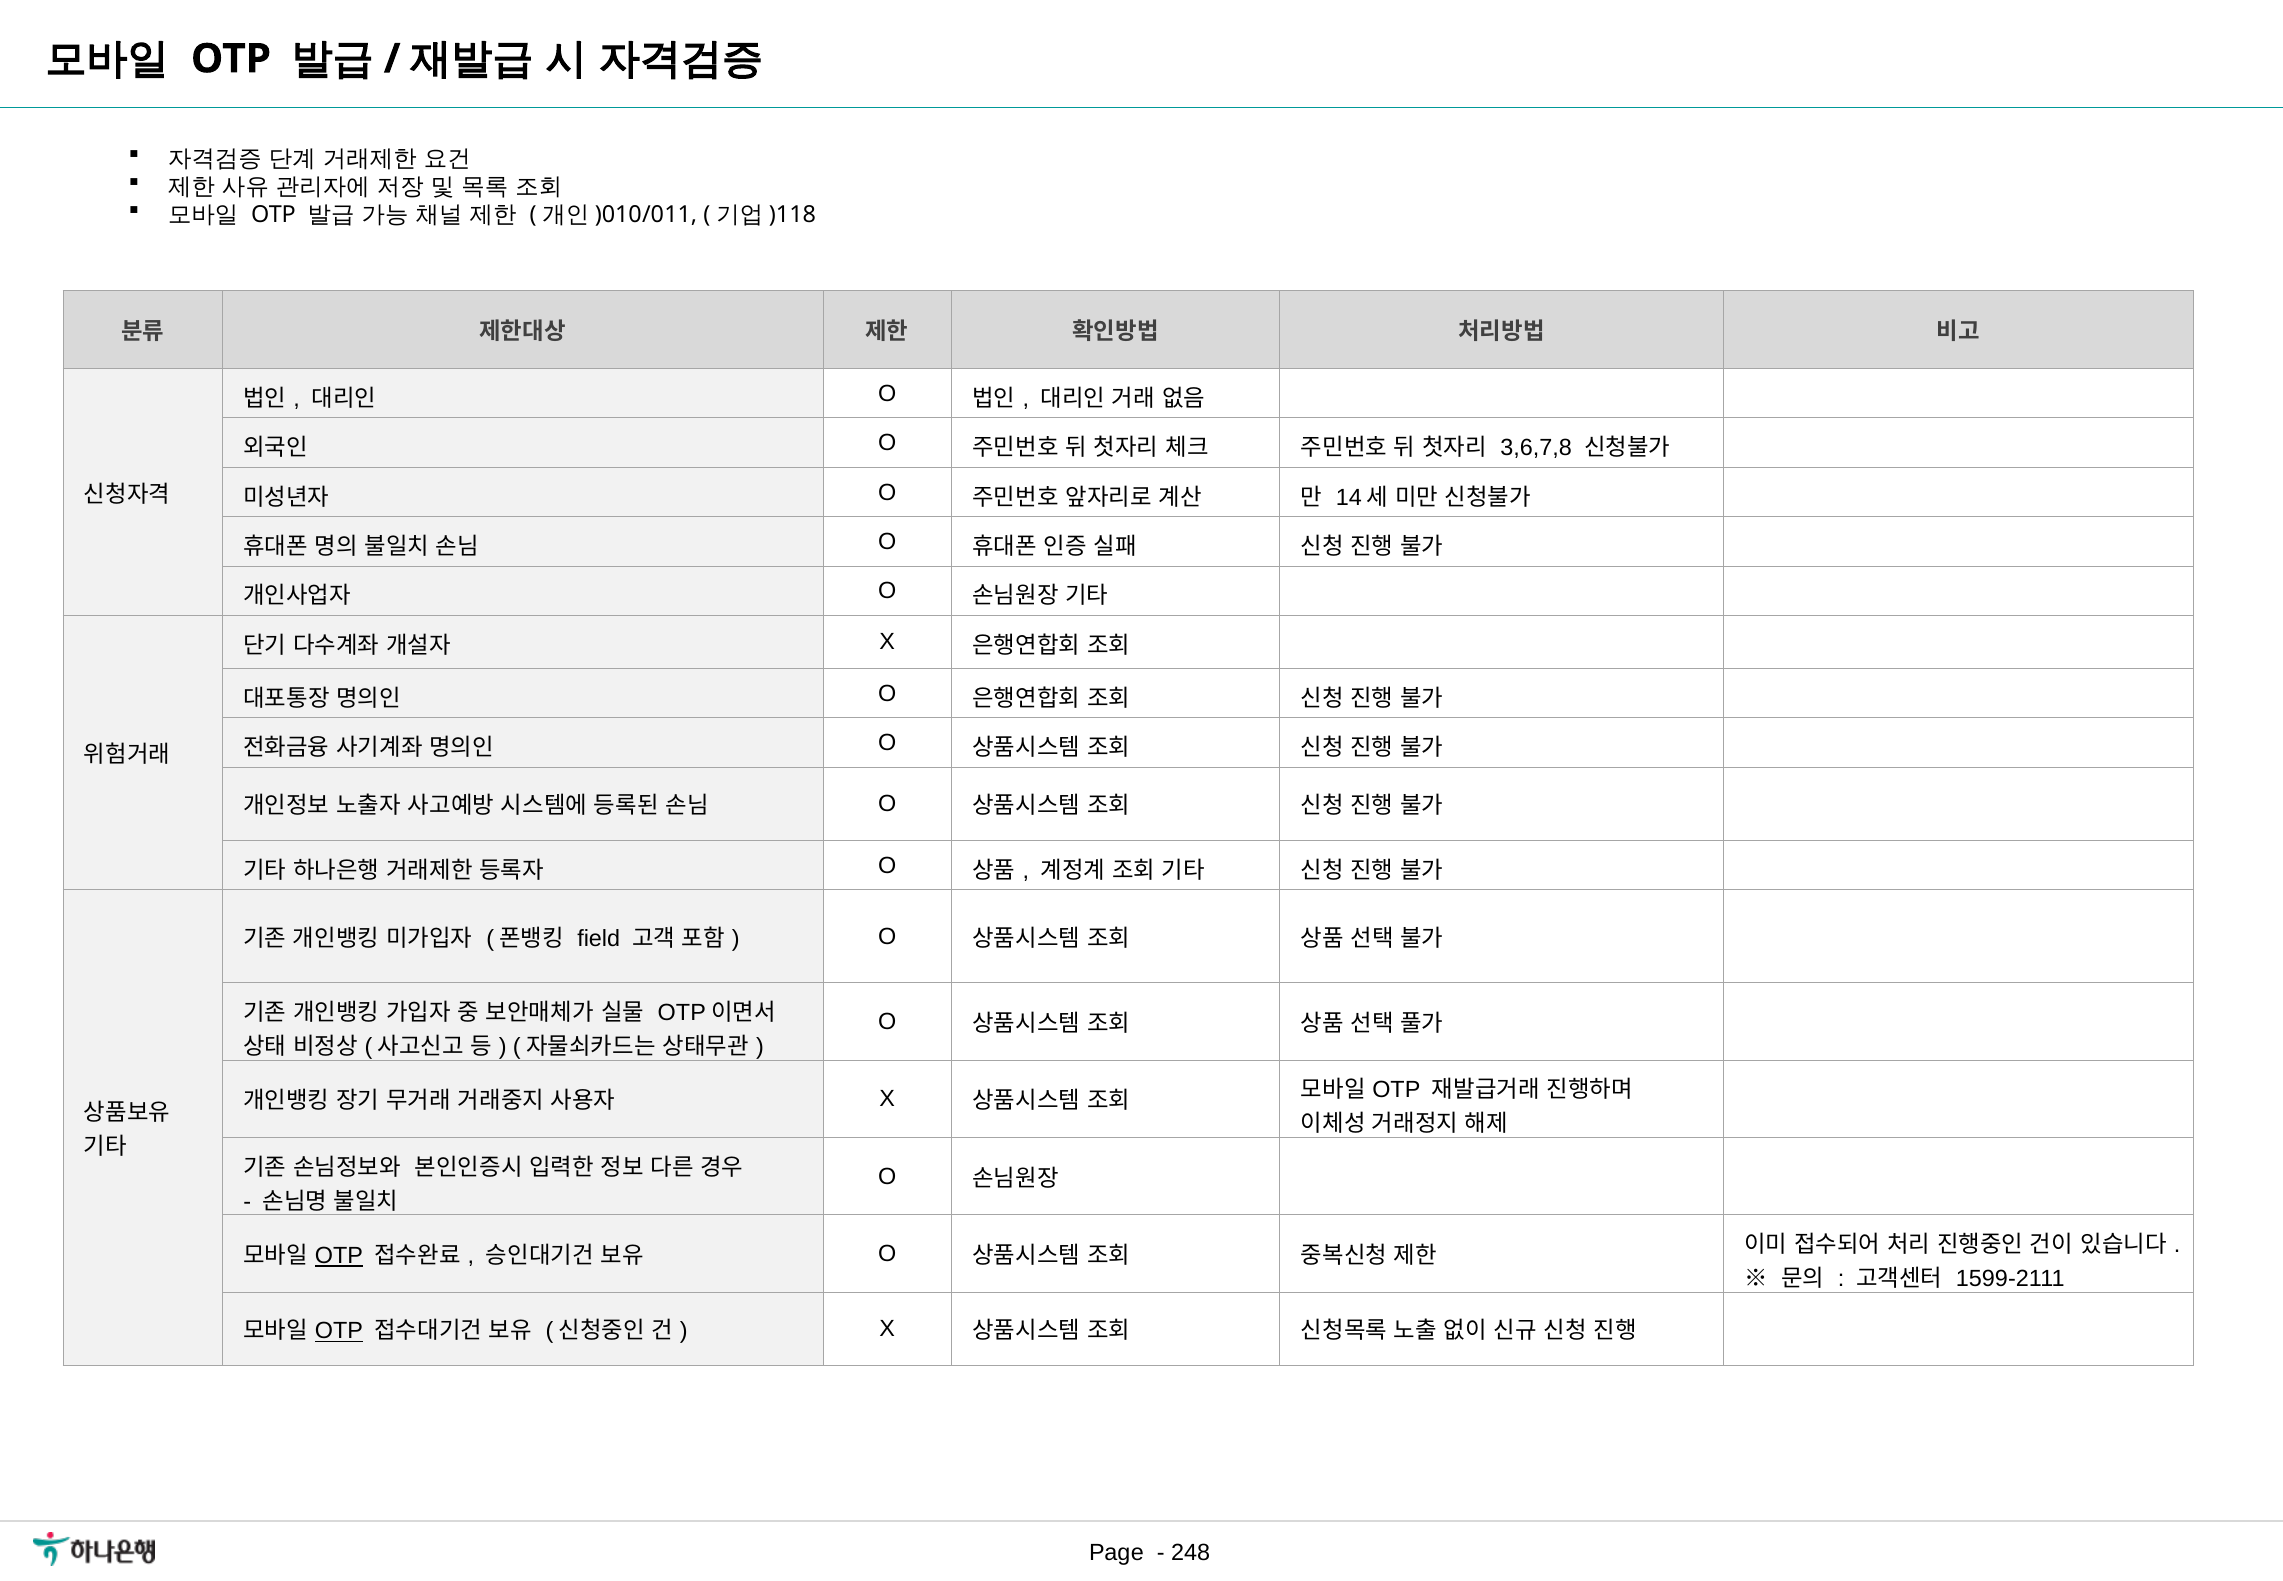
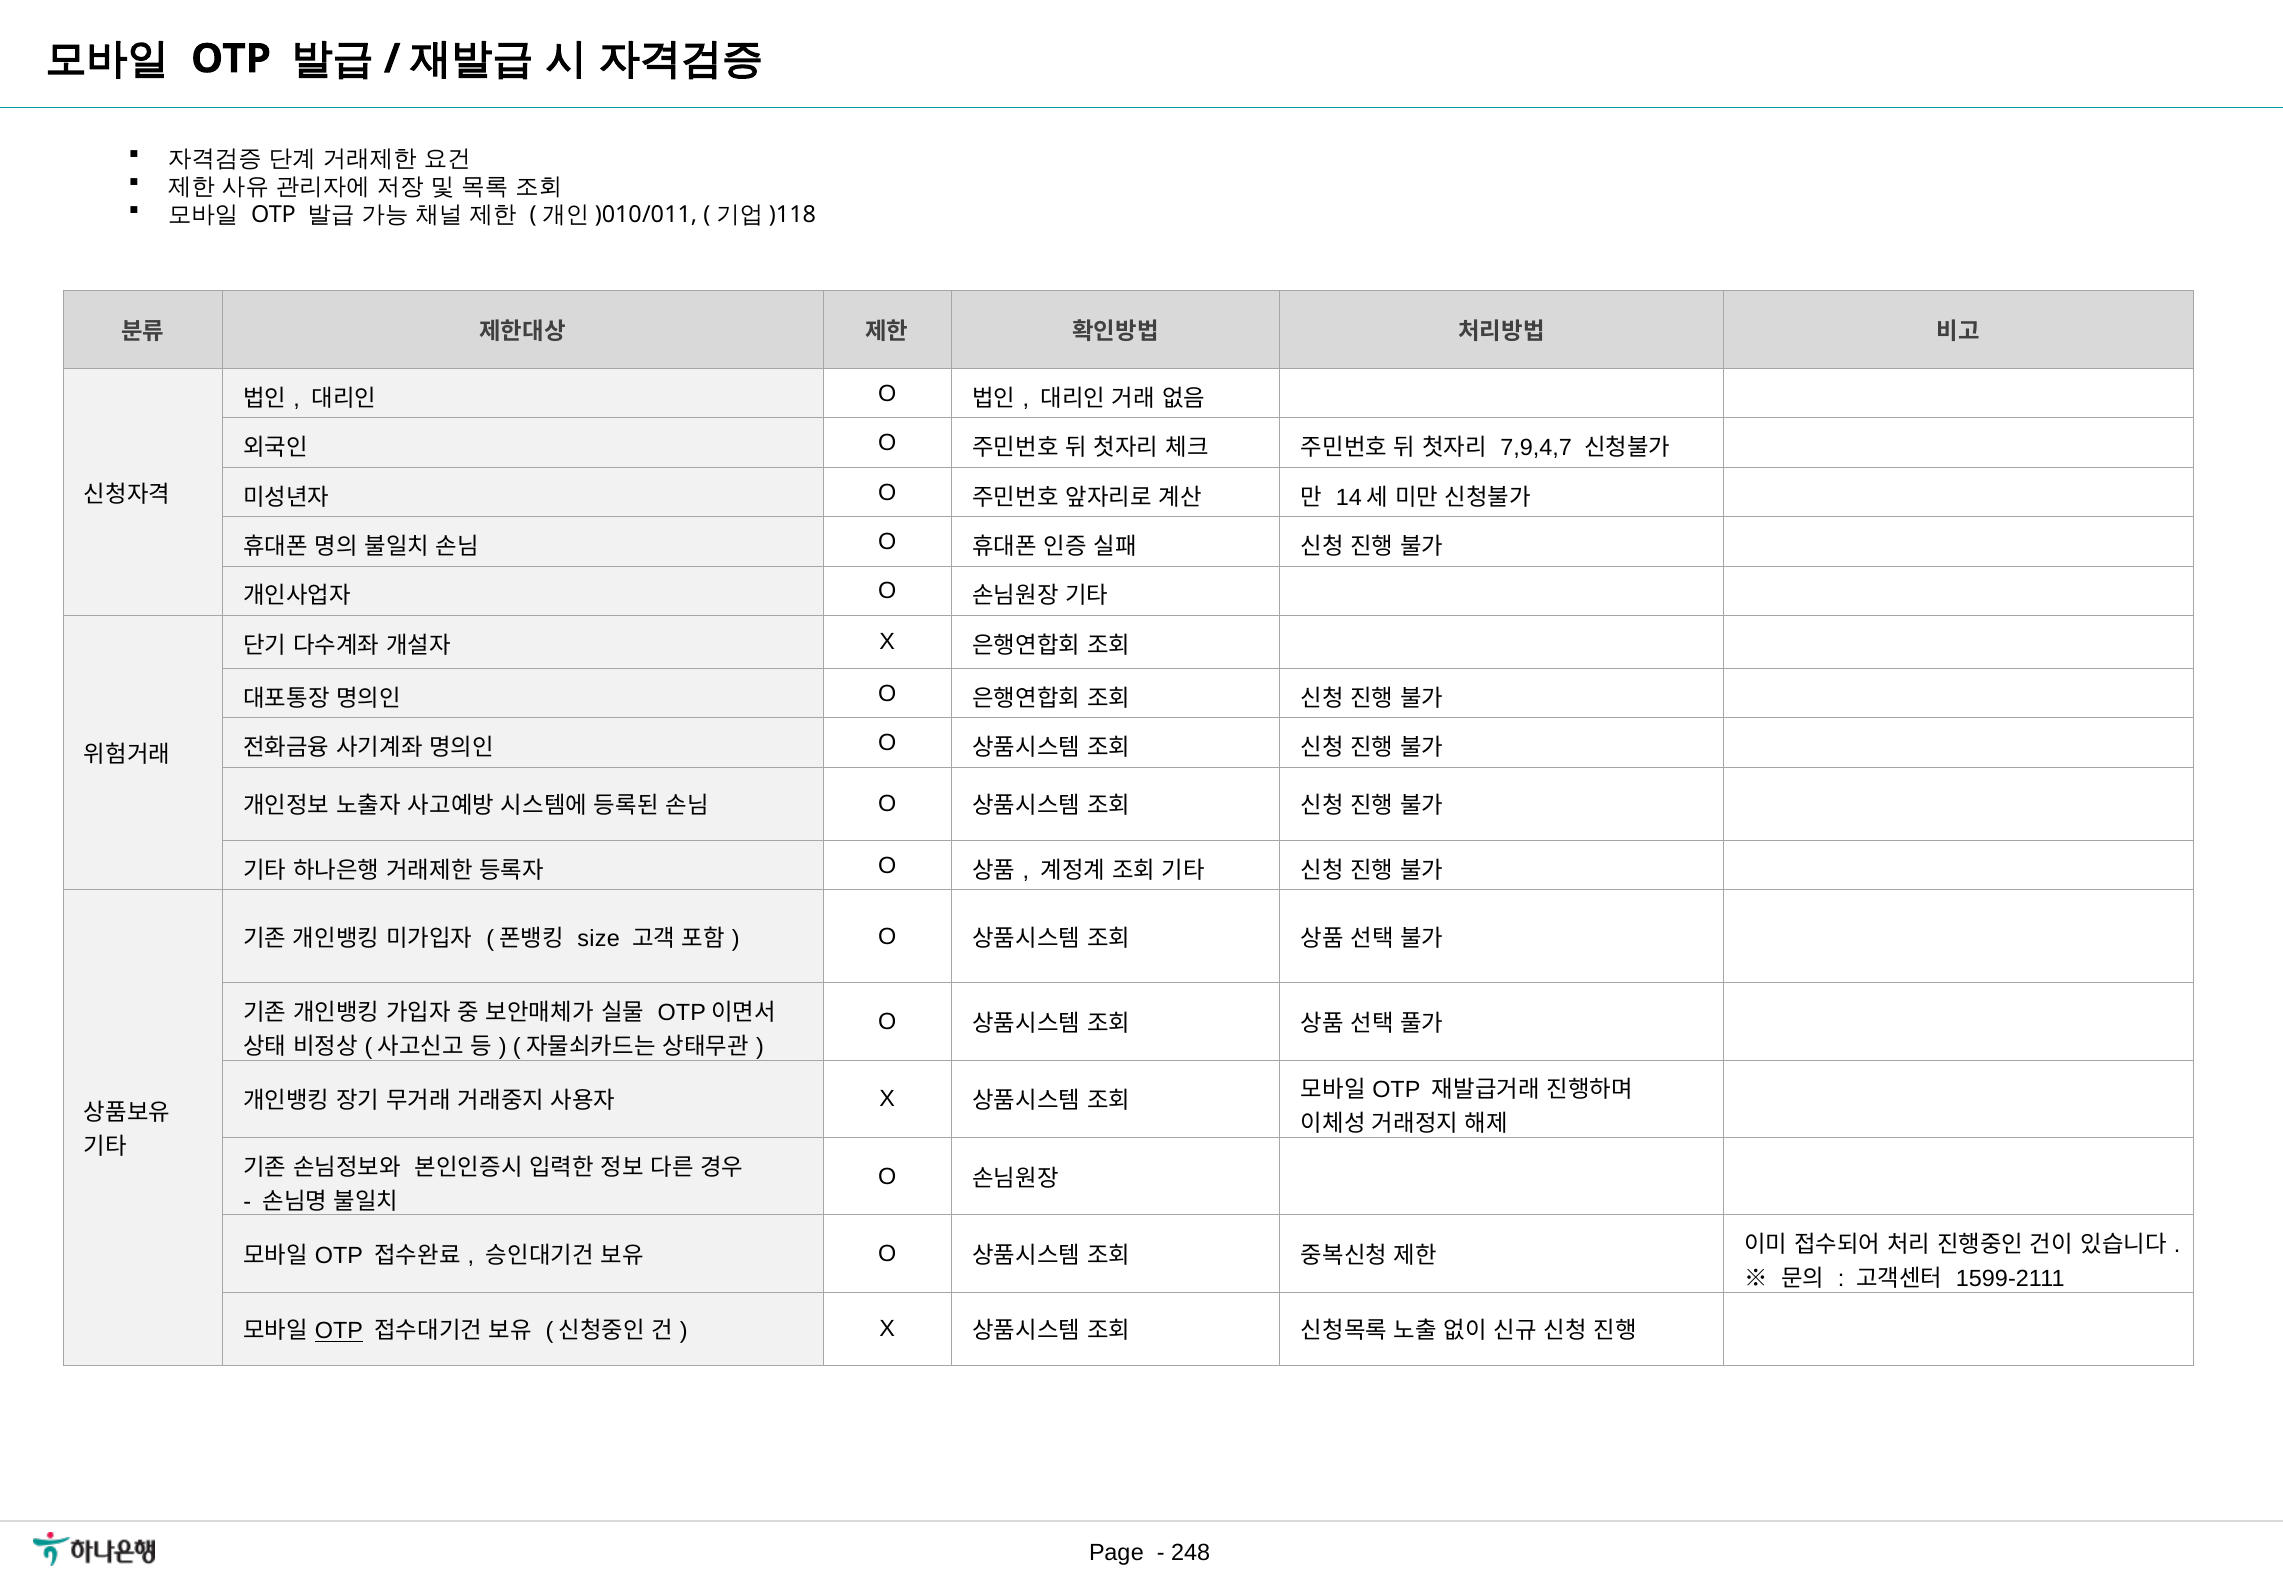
3,6,7,8: 3,6,7,8 -> 7,9,4,7 (1536, 448)
field: field -> size (599, 938)
OTP underline: present -> none (339, 1256)
